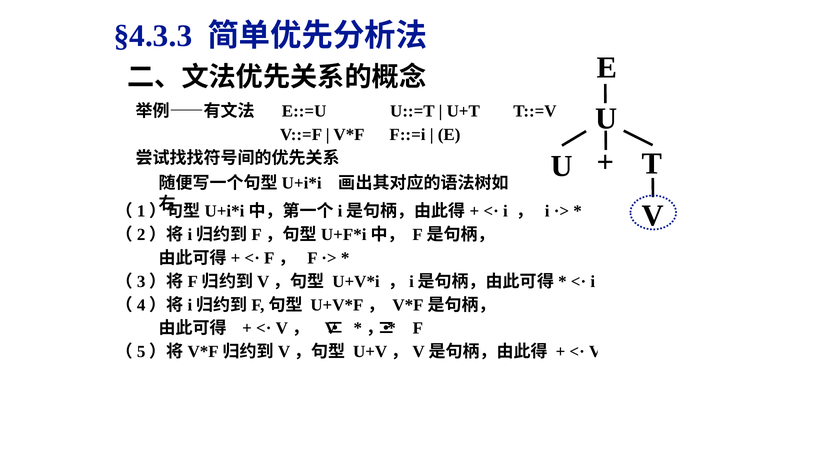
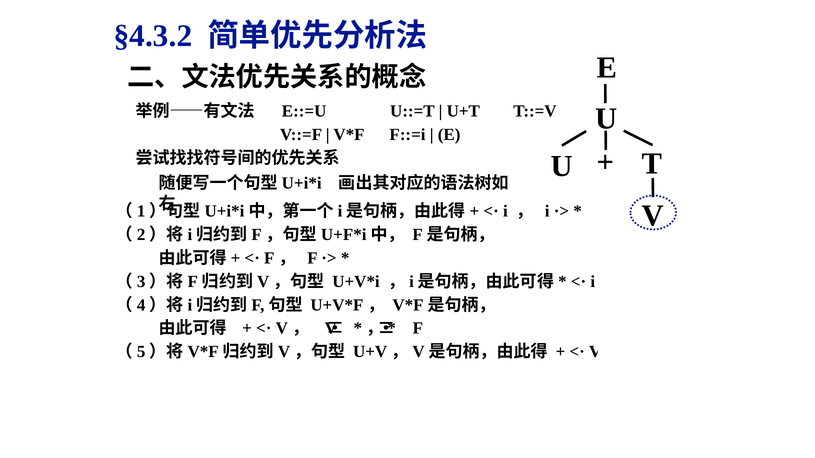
§4.3.3: §4.3.3 -> §4.3.2 (153, 36)
